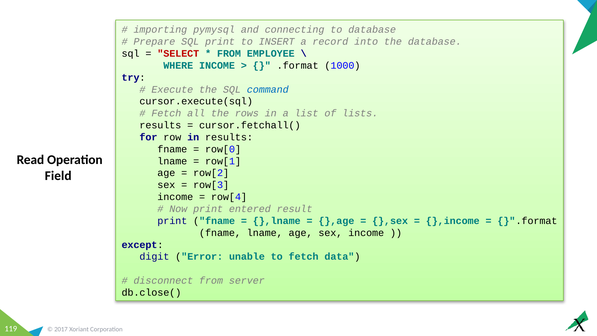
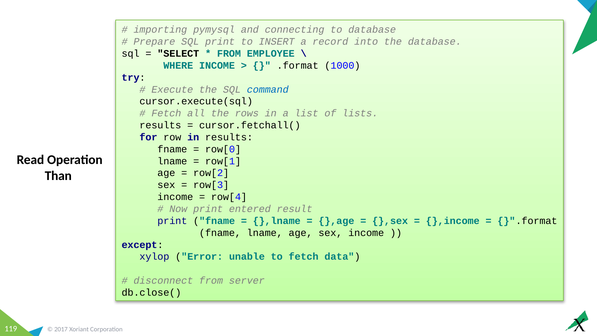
SELECT colour: red -> black (178, 54)
Field: Field -> Than (58, 176)
digit: digit -> xylop (154, 257)
